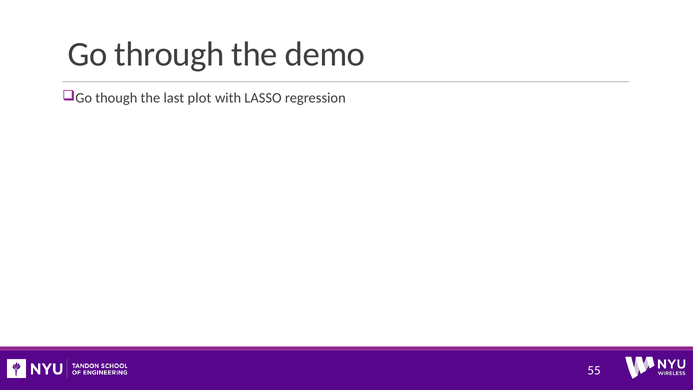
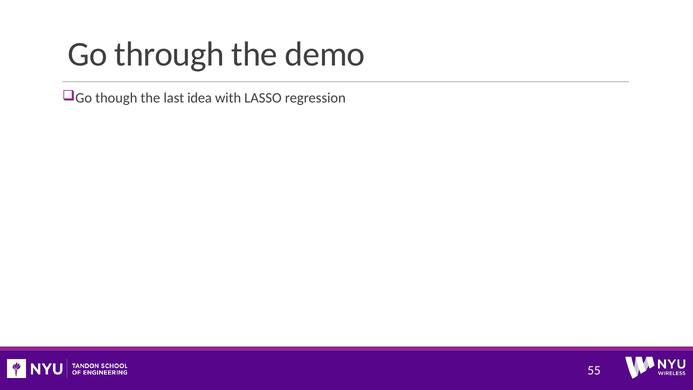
plot: plot -> idea (200, 98)
